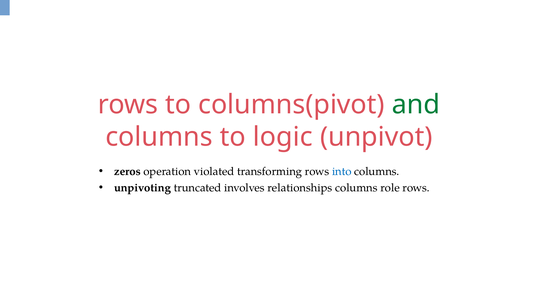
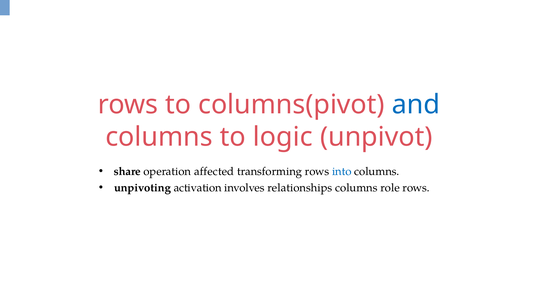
and colour: green -> blue (416, 105)
zeros: zeros -> share (127, 171)
violated: violated -> affected (214, 171)
truncated: truncated -> activation (198, 187)
